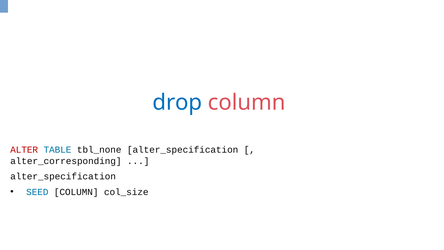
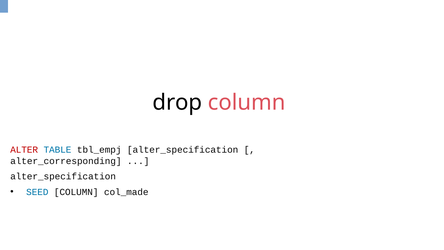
drop colour: blue -> black (177, 103)
tbl_none: tbl_none -> tbl_empj (99, 150)
col_size: col_size -> col_made (126, 192)
